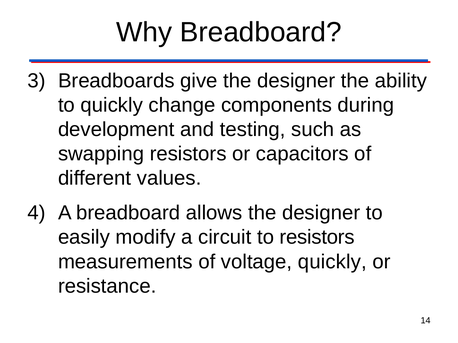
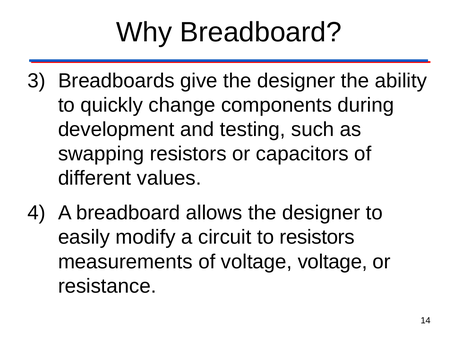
voltage quickly: quickly -> voltage (333, 262)
